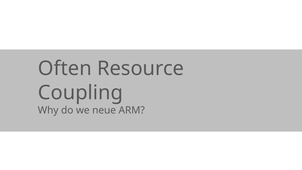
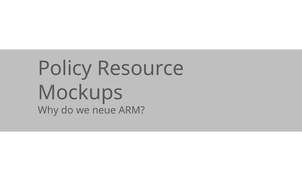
Often: Often -> Policy (65, 68)
Coupling: Coupling -> Mockups (80, 93)
